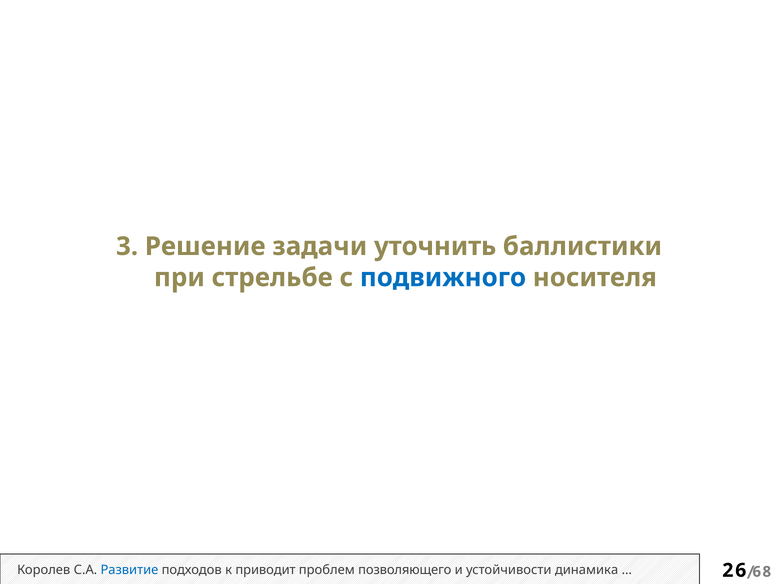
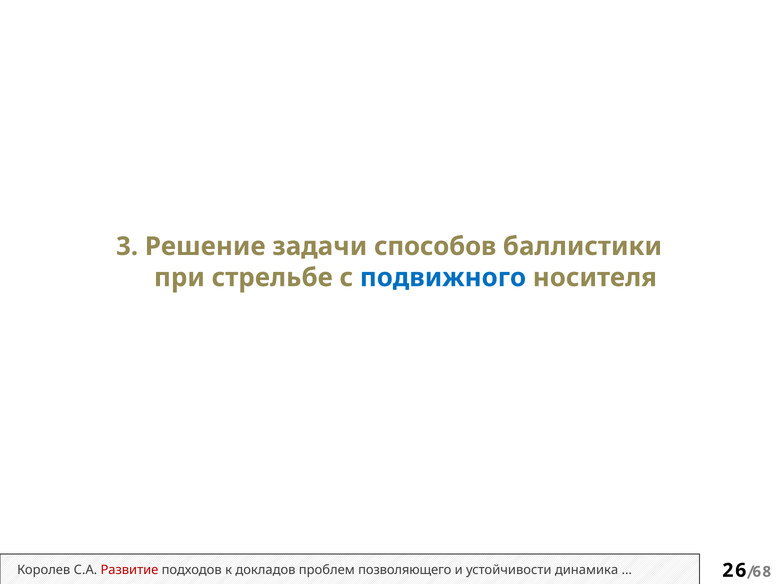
уточнить: уточнить -> способов (435, 247)
Развитие colour: blue -> red (129, 570)
приводит: приводит -> докладов (265, 570)
